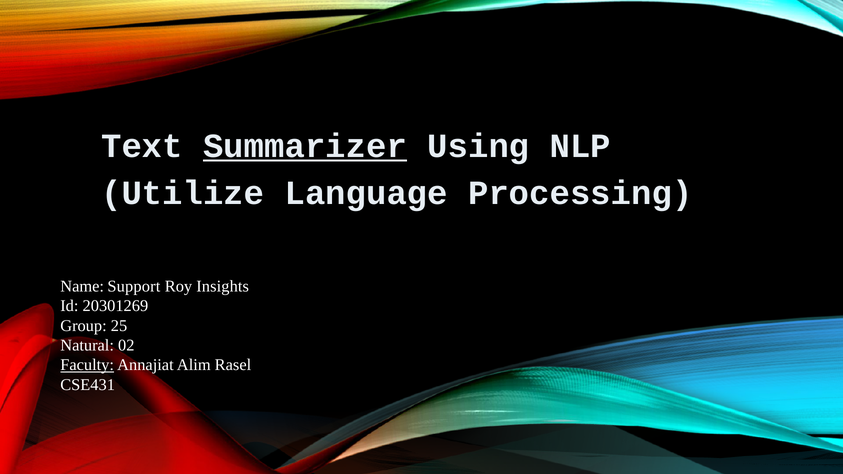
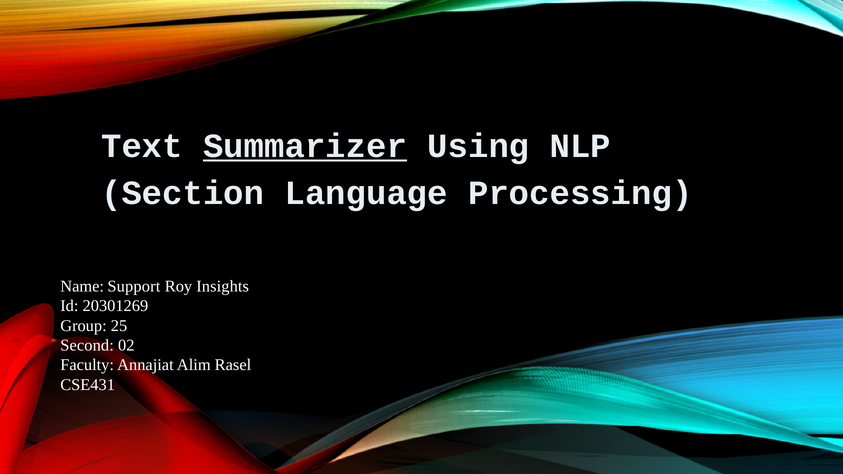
Utilize: Utilize -> Section (183, 193)
Natural: Natural -> Second (87, 346)
Faculty underline: present -> none (87, 365)
